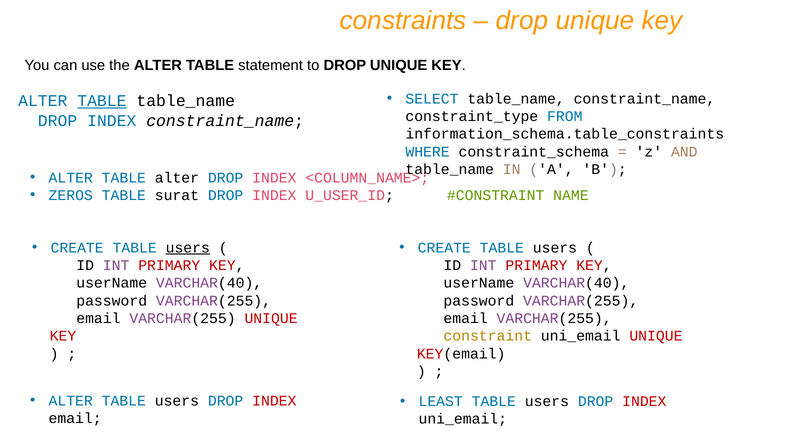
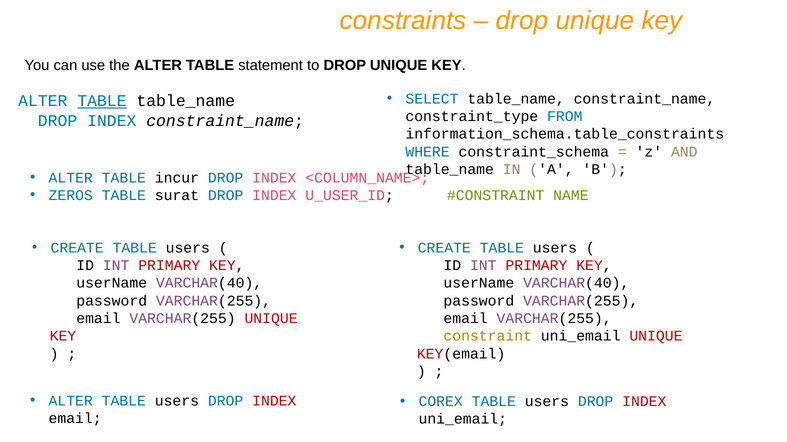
TABLE alter: alter -> incur (177, 178)
users underline: present -> none (188, 248)
LEAST: LEAST -> COREX (441, 402)
